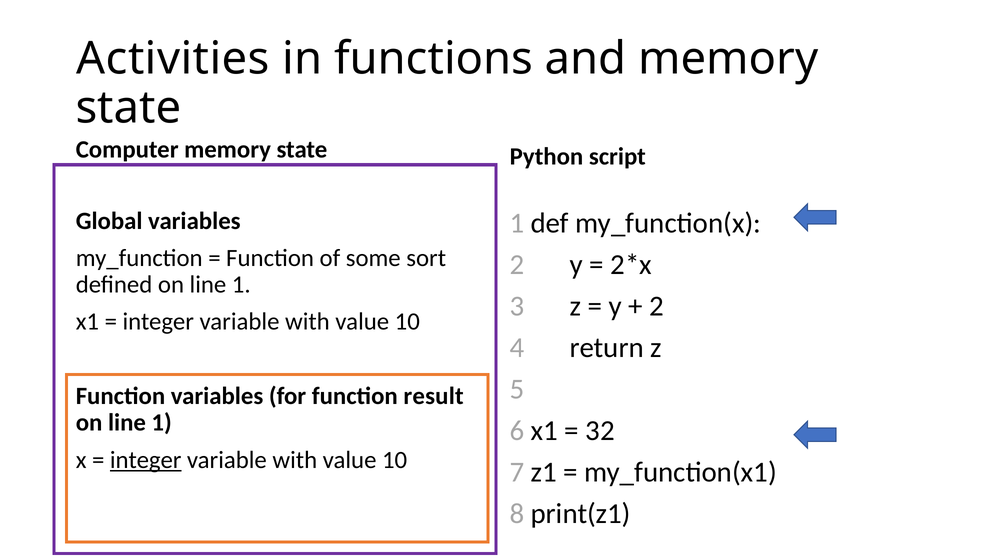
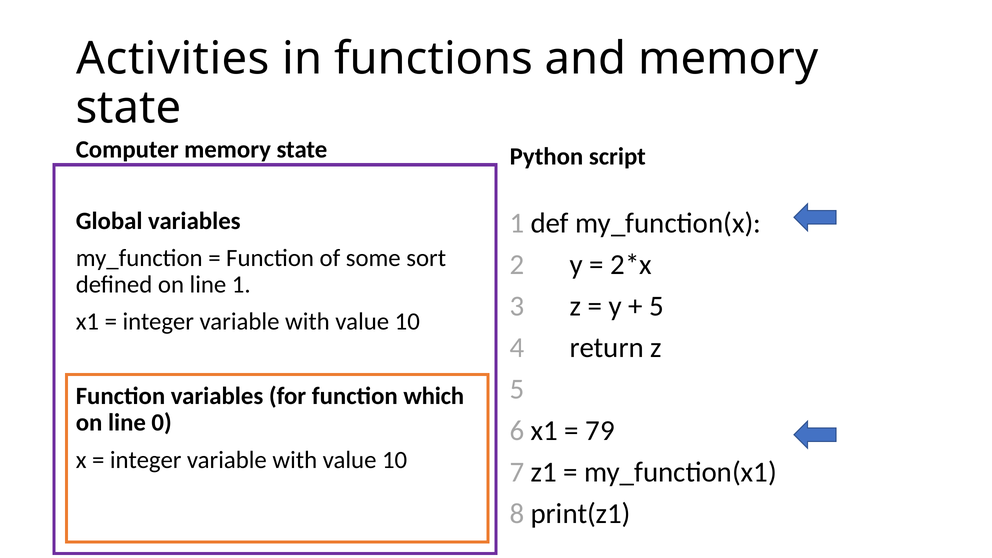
2: 2 -> 5 (657, 306)
result: result -> which (434, 396)
1: 1 -> 0 (162, 423)
32: 32 -> 79 (600, 431)
integer underline: present -> none (146, 460)
